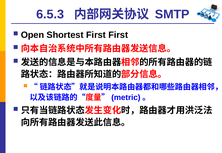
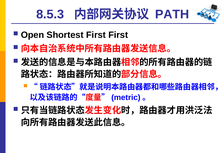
6.5.3: 6.5.3 -> 8.5.3 (50, 14)
SMTP: SMTP -> PATH (172, 14)
